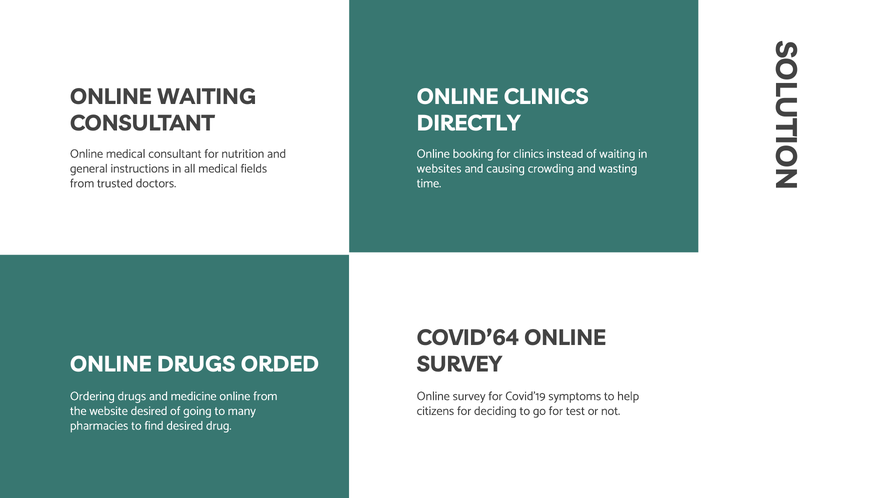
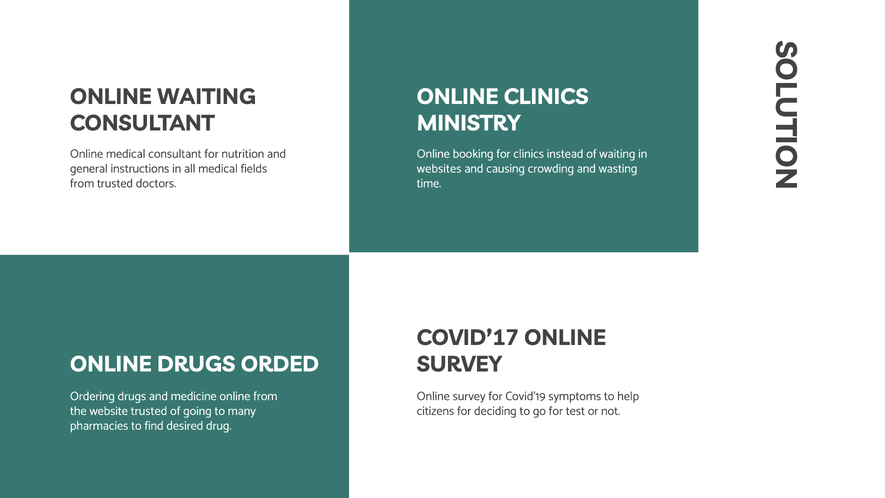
DIRECTLY: DIRECTLY -> MINISTRY (469, 123)
COVID’64: COVID’64 -> COVID’17 (468, 338)
website desired: desired -> trusted (149, 411)
